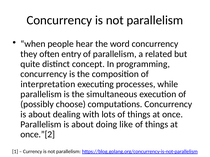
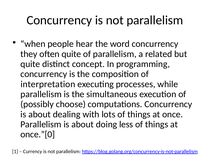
often entry: entry -> quite (71, 54)
like: like -> less (126, 125)
once.”[2: once.”[2 -> once.”[0 (38, 135)
